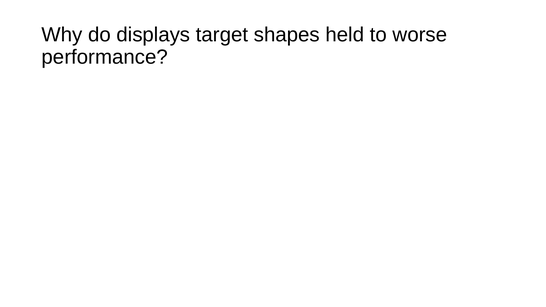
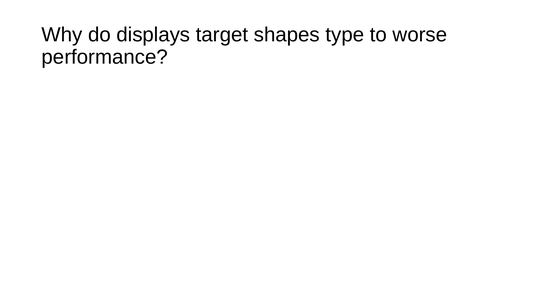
held: held -> type (345, 35)
